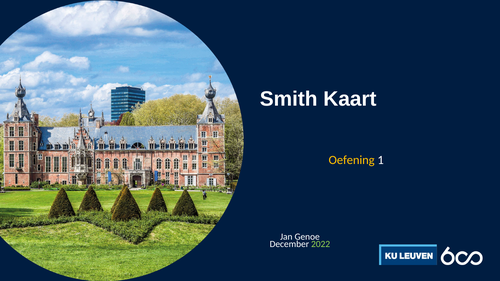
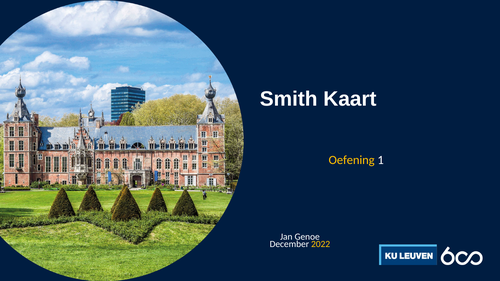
2022 colour: light green -> yellow (321, 244)
